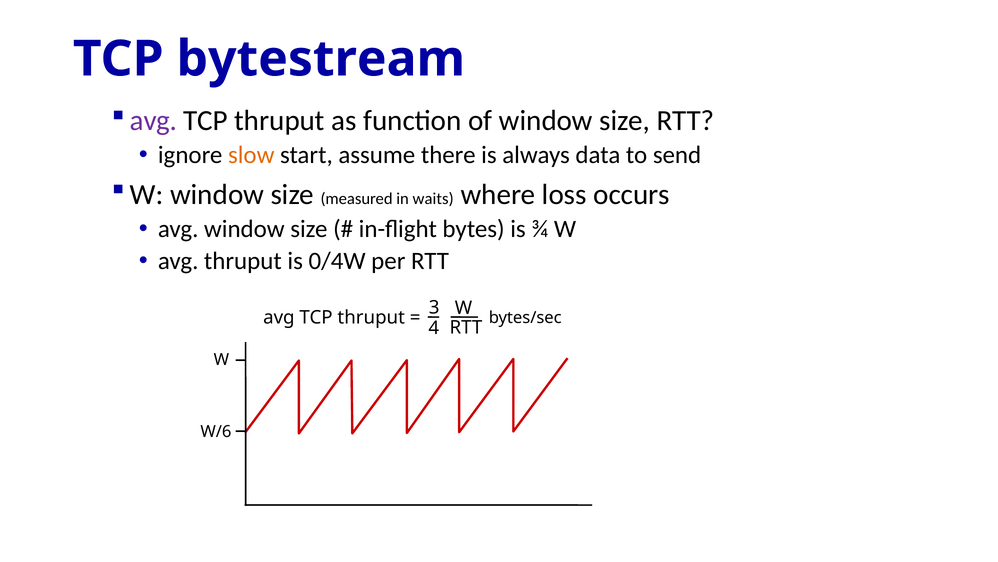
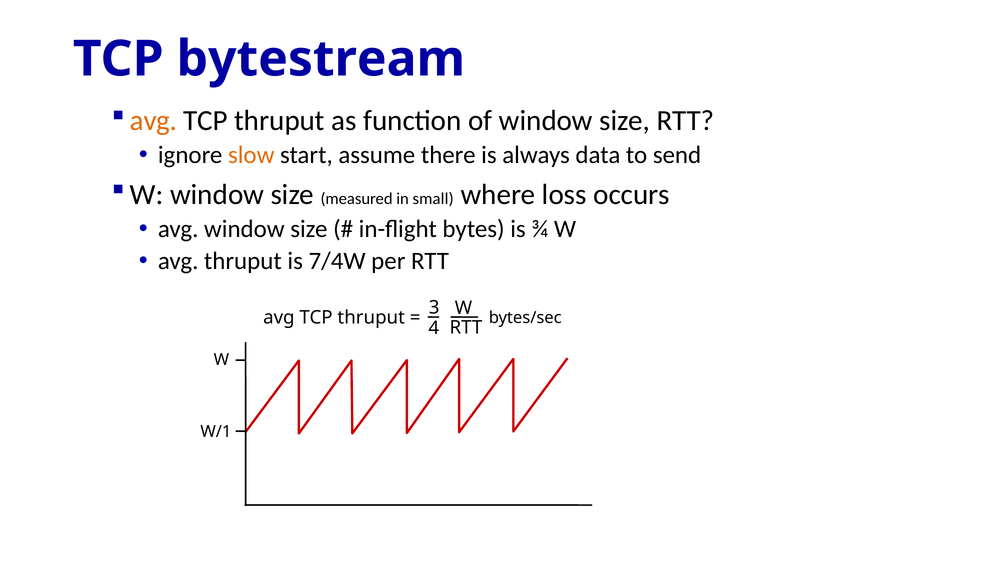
avg colour: purple -> orange (154, 120)
waits: waits -> small (433, 198)
0/4W: 0/4W -> 7/4W (337, 261)
W/6: W/6 -> W/1 (216, 431)
